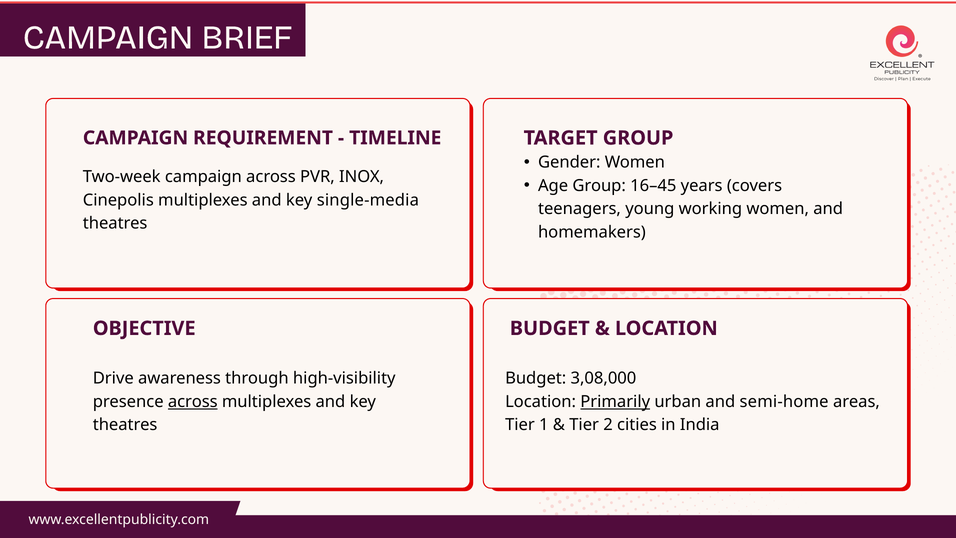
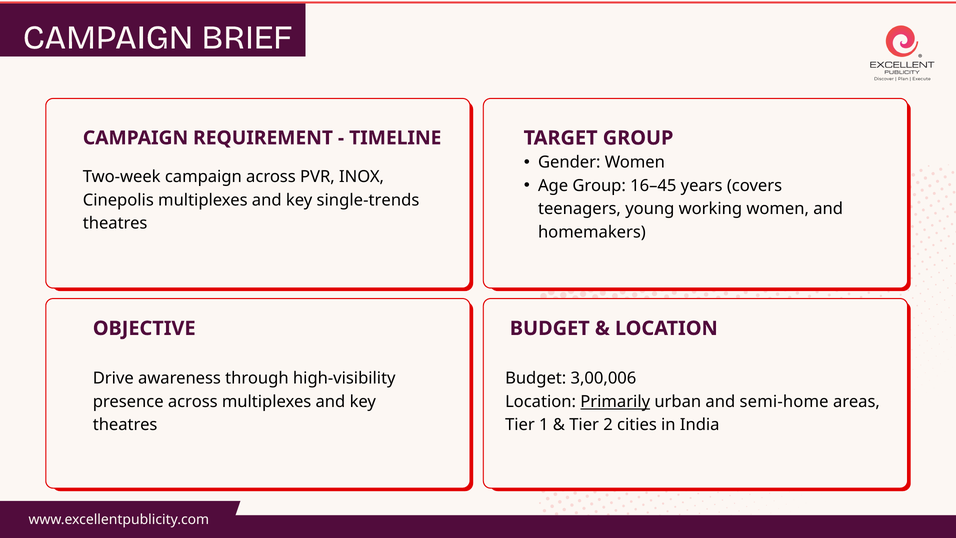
single-media: single-media -> single-trends (368, 200)
3,08,000: 3,08,000 -> 3,00,006 (603, 378)
across underline: present -> none (193, 401)
